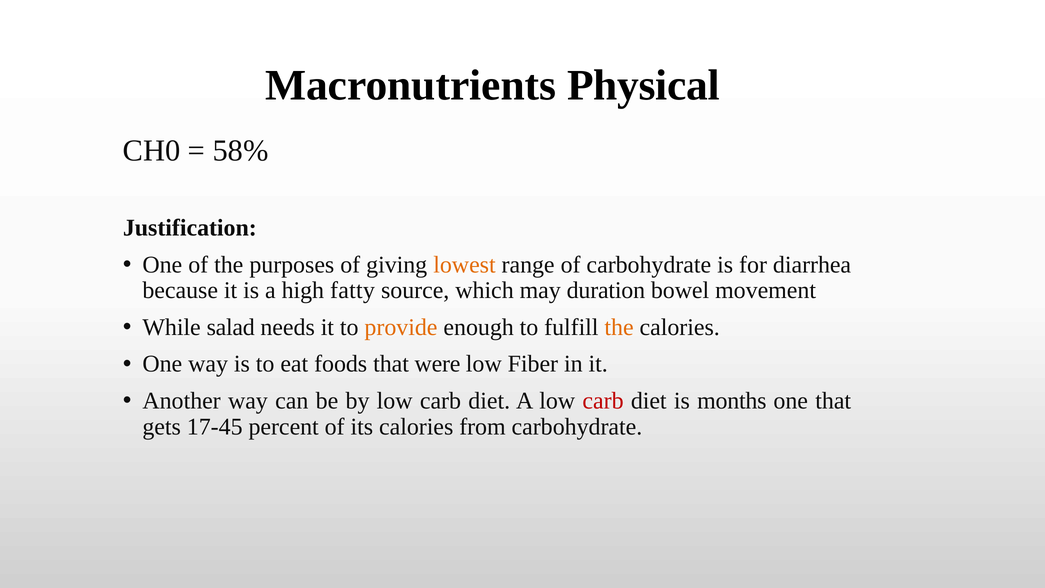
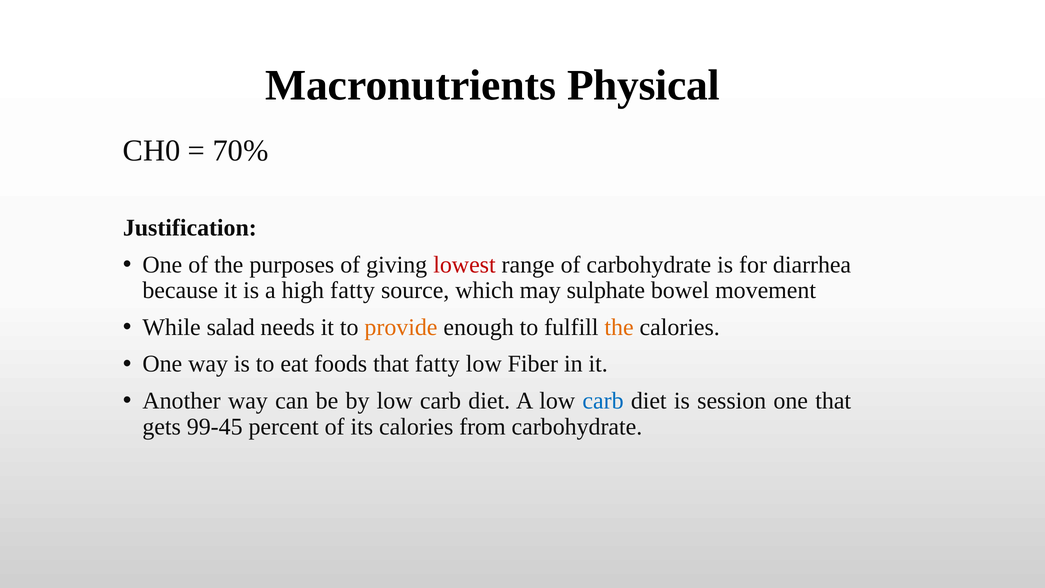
58%: 58% -> 70% (241, 151)
lowest colour: orange -> red (464, 265)
duration: duration -> sulphate (606, 290)
that were: were -> fatty (437, 364)
carb colour: red -> blue (603, 401)
months: months -> session (732, 401)
17-45: 17-45 -> 99-45 (215, 426)
